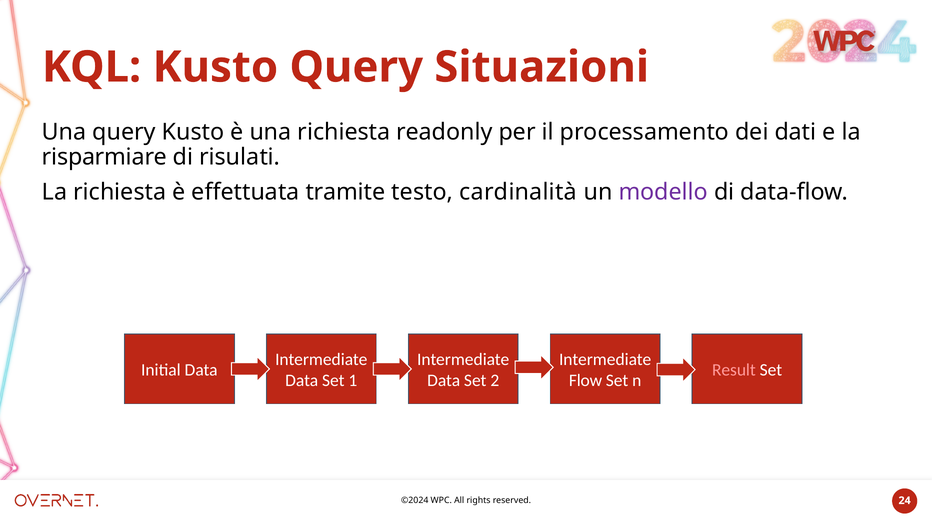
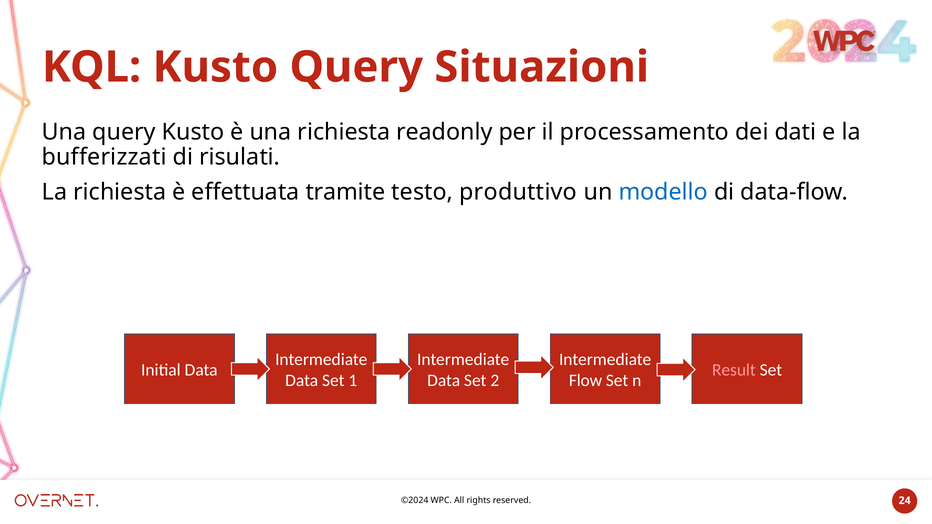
risparmiare: risparmiare -> bufferizzati (104, 157)
cardinalità: cardinalità -> produttivo (518, 192)
modello colour: purple -> blue (663, 192)
